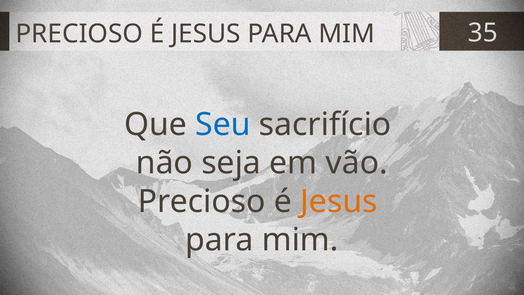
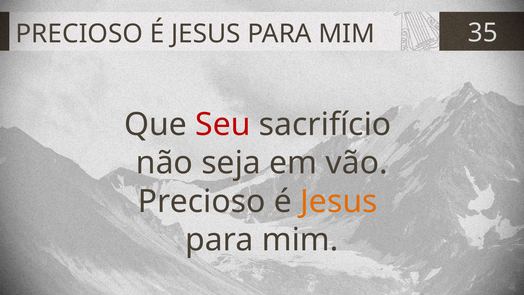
Seu colour: blue -> red (223, 124)
